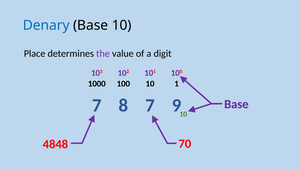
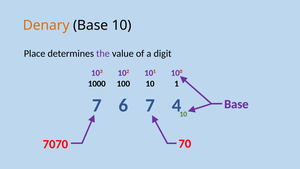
Denary colour: blue -> orange (46, 25)
8: 8 -> 6 (123, 105)
9: 9 -> 4 (177, 105)
4848: 4848 -> 7070 (55, 144)
